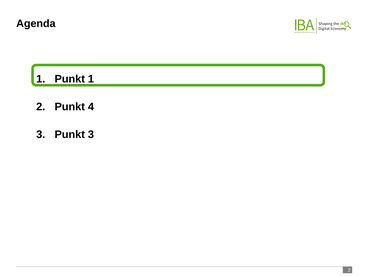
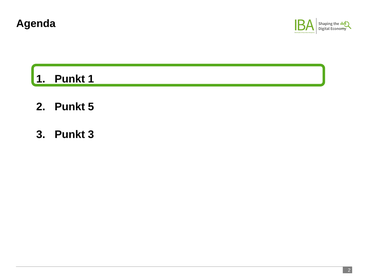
4: 4 -> 5 (91, 107)
